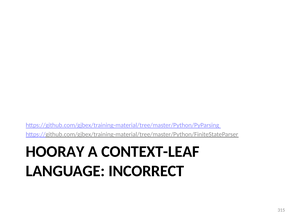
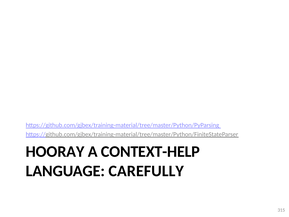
CONTEXT-LEAF: CONTEXT-LEAF -> CONTEXT-HELP (150, 151)
INCORRECT: INCORRECT -> CAREFULLY (146, 171)
